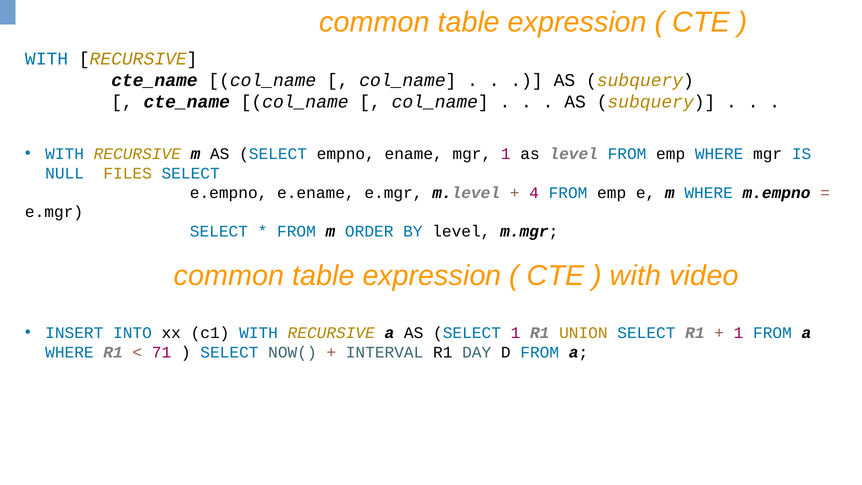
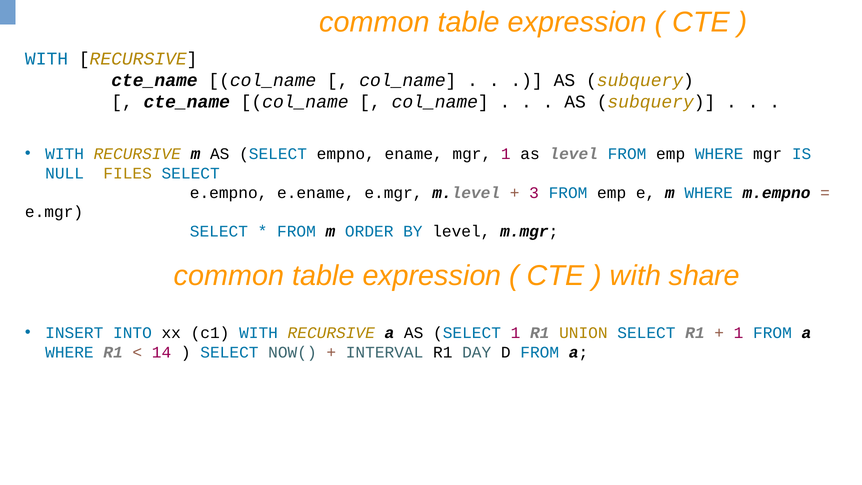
4: 4 -> 3 (534, 193)
video: video -> share (704, 276)
71: 71 -> 14 (162, 352)
